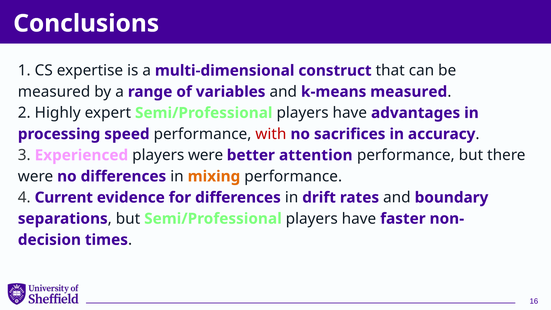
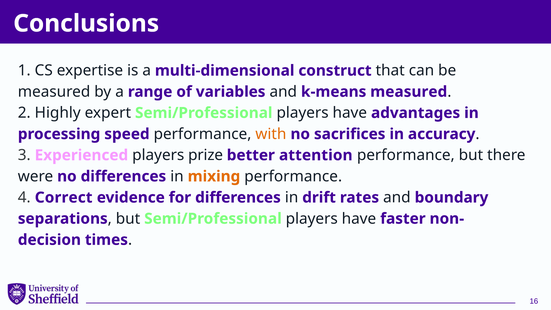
with colour: red -> orange (271, 134)
players were: were -> prize (206, 155)
Current: Current -> Correct (64, 197)
